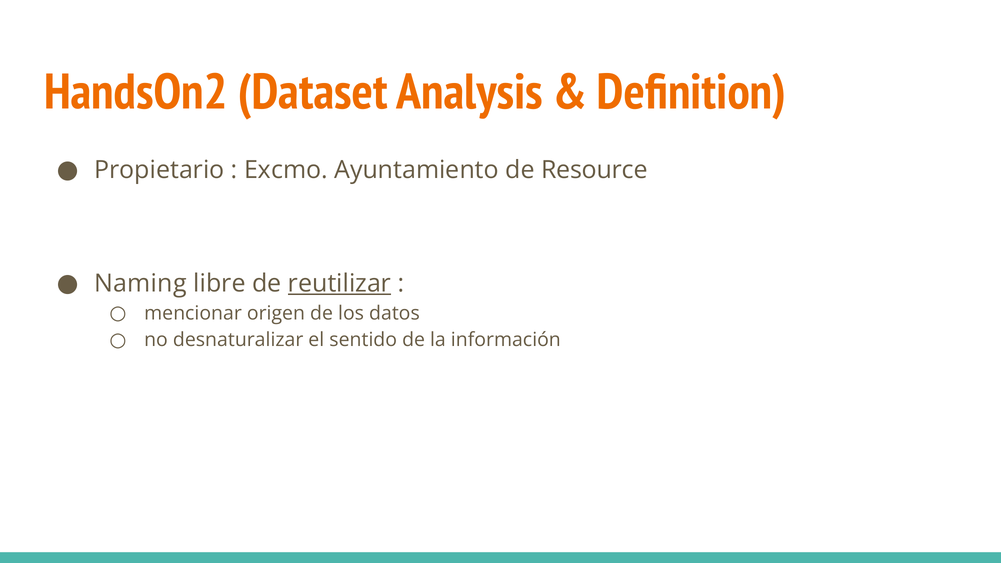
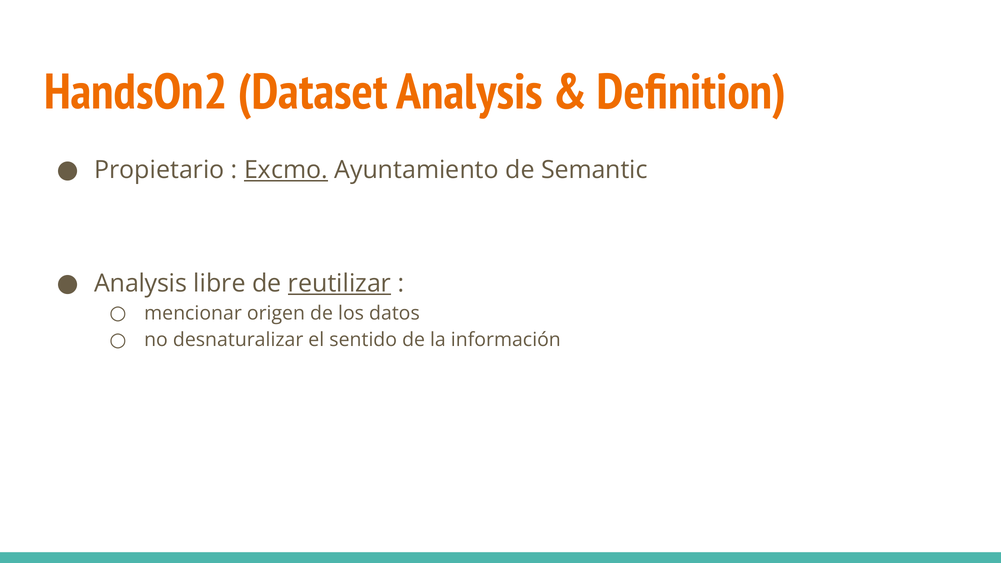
Excmo underline: none -> present (286, 170)
Resource: Resource -> Semantic (594, 170)
Naming: Naming -> Analysis (141, 283)
